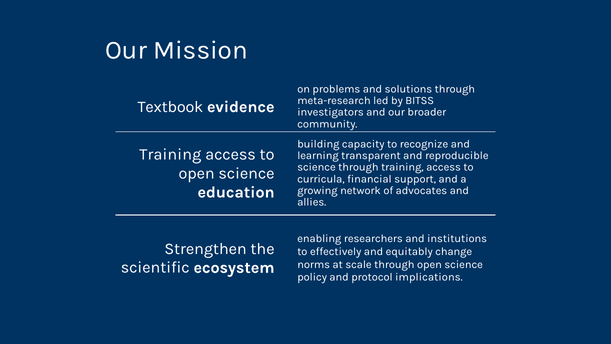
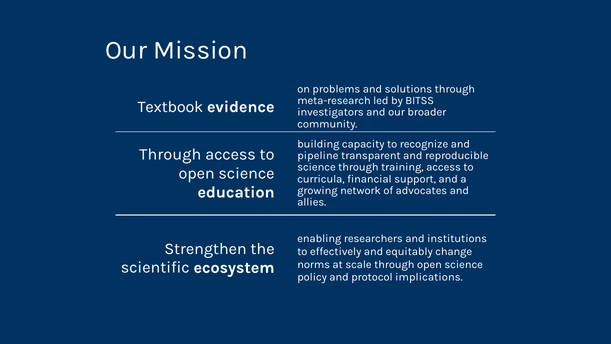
Training: Training -> Through (170, 154)
learning: learning -> pipeline (318, 156)
